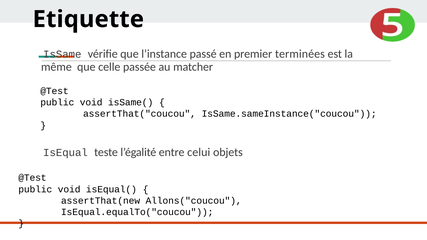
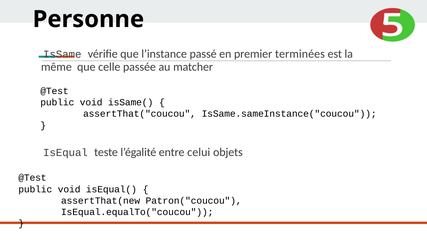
Etiquette: Etiquette -> Personne (88, 19)
Allons("coucou: Allons("coucou -> Patron("coucou (194, 201)
